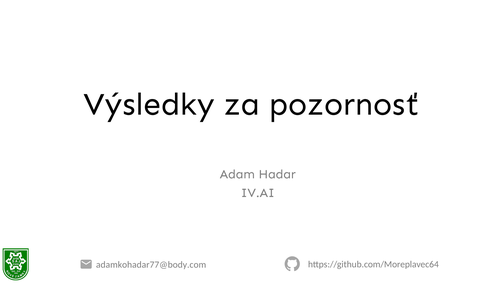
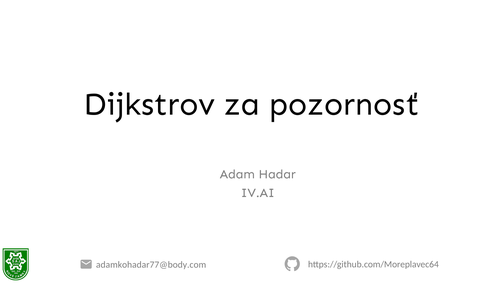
Výsledky: Výsledky -> Dijkstrov (149, 105)
